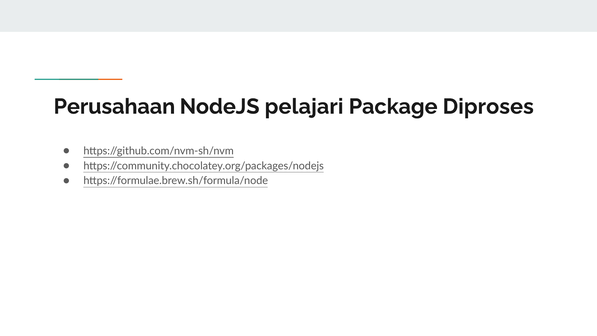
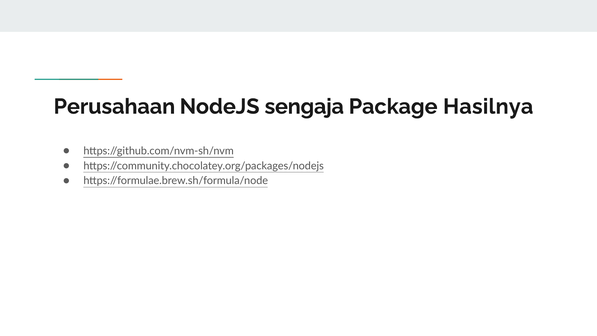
pelajari: pelajari -> sengaja (304, 107)
Diproses: Diproses -> Hasilnya (488, 107)
